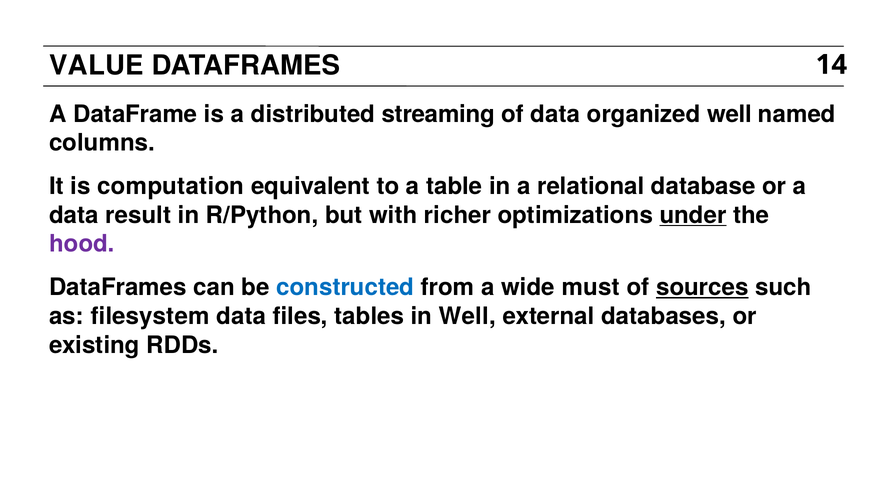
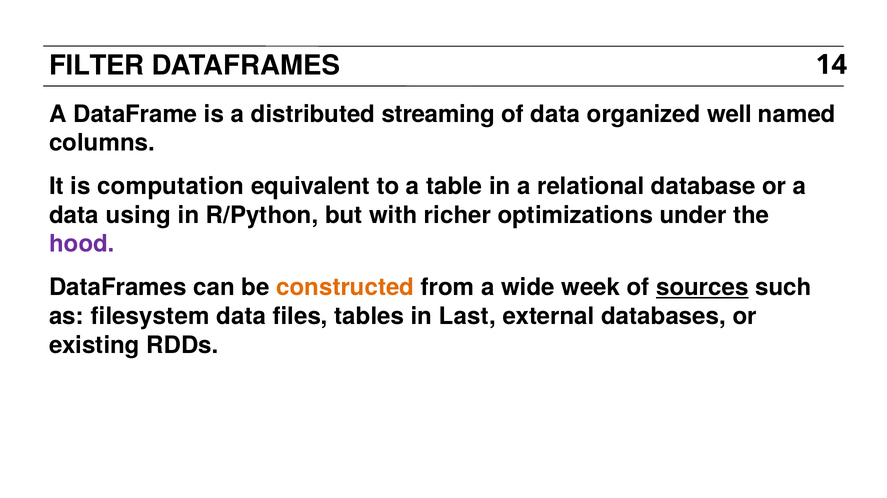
VALUE: VALUE -> FILTER (97, 66)
result: result -> using (138, 215)
under underline: present -> none (693, 215)
constructed colour: blue -> orange (345, 287)
must: must -> week (591, 287)
in Well: Well -> Last (467, 316)
